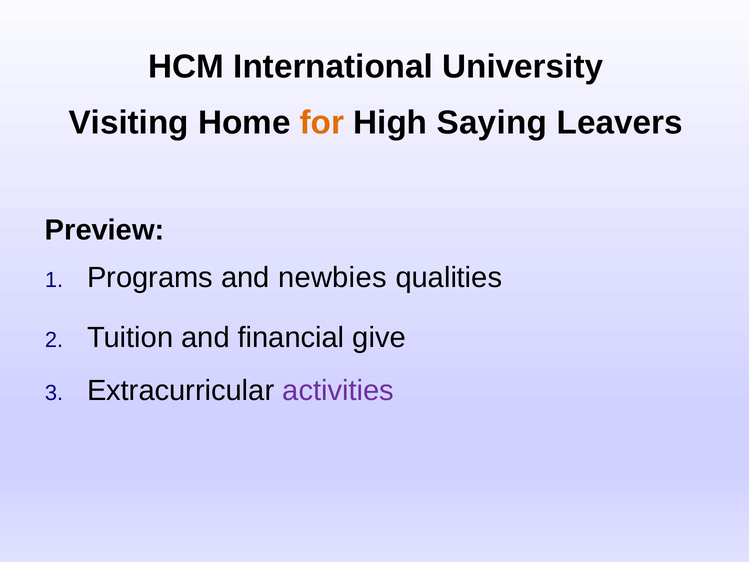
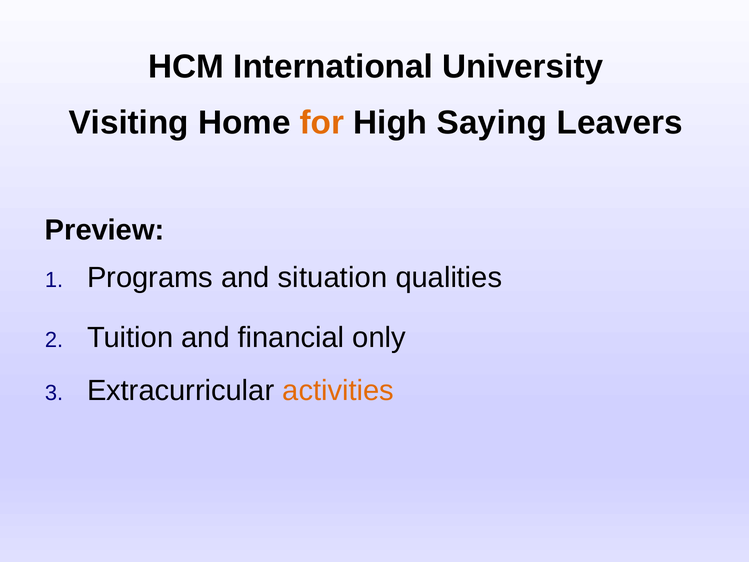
newbies: newbies -> situation (333, 277)
give: give -> only (379, 337)
activities colour: purple -> orange (338, 391)
